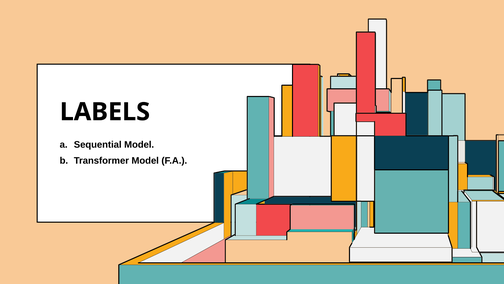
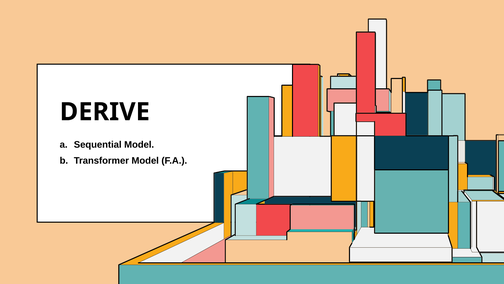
LABELS: LABELS -> DERIVE (105, 112)
